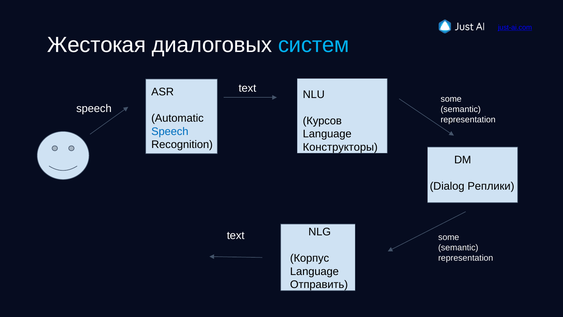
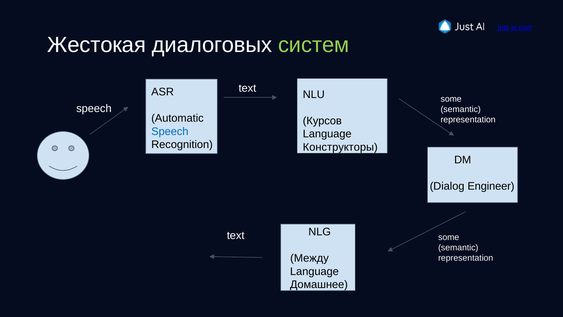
систем colour: light blue -> light green (314, 45)
Реплики: Реплики -> Engineer (491, 186)
Корпус: Корпус -> Между (310, 258)
Отправить: Отправить -> Домашнее (319, 284)
